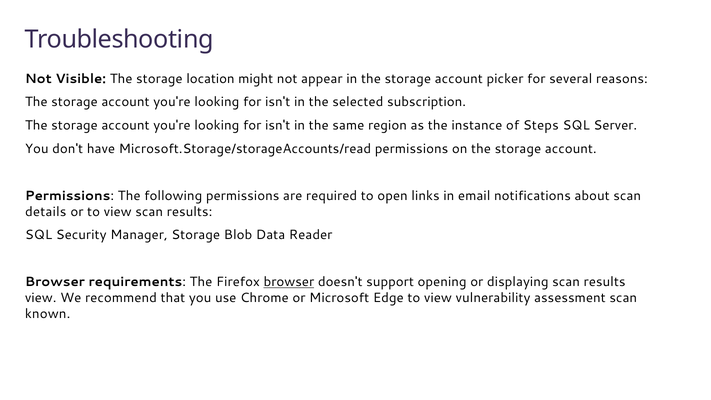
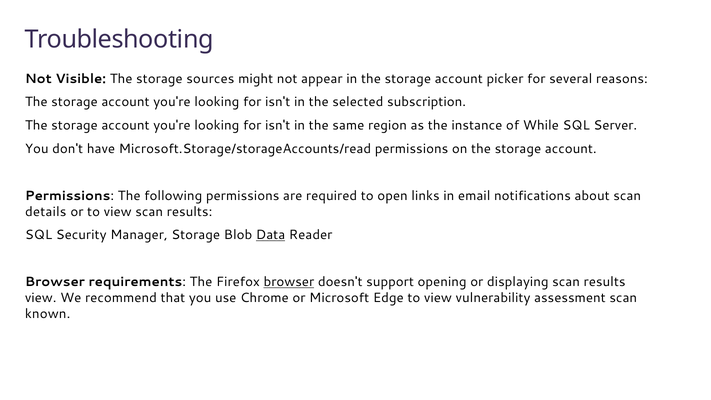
location: location -> sources (210, 79)
Steps: Steps -> While (541, 125)
Data underline: none -> present (271, 235)
